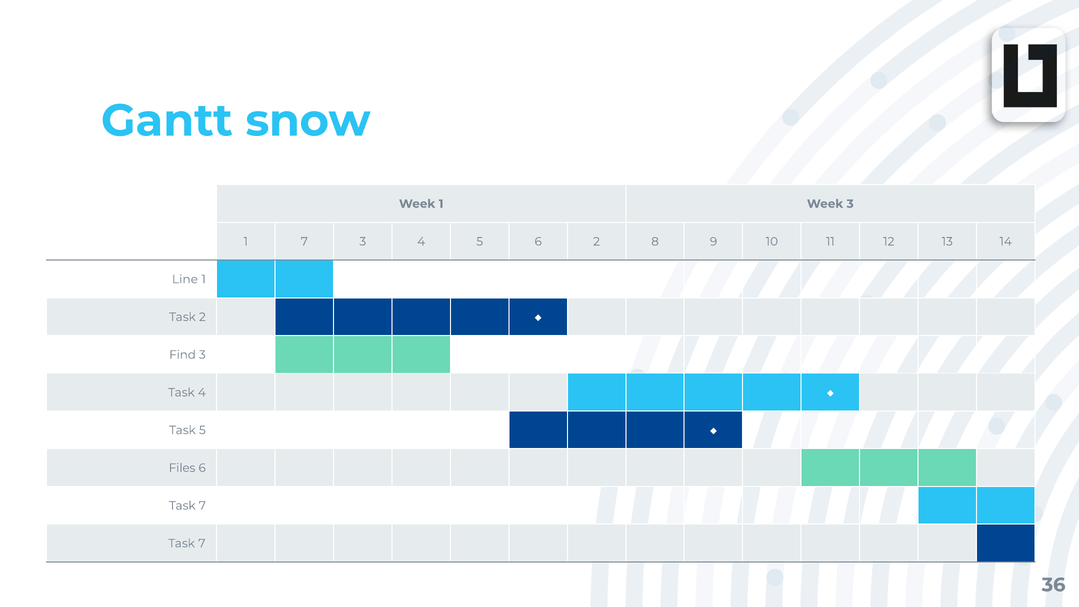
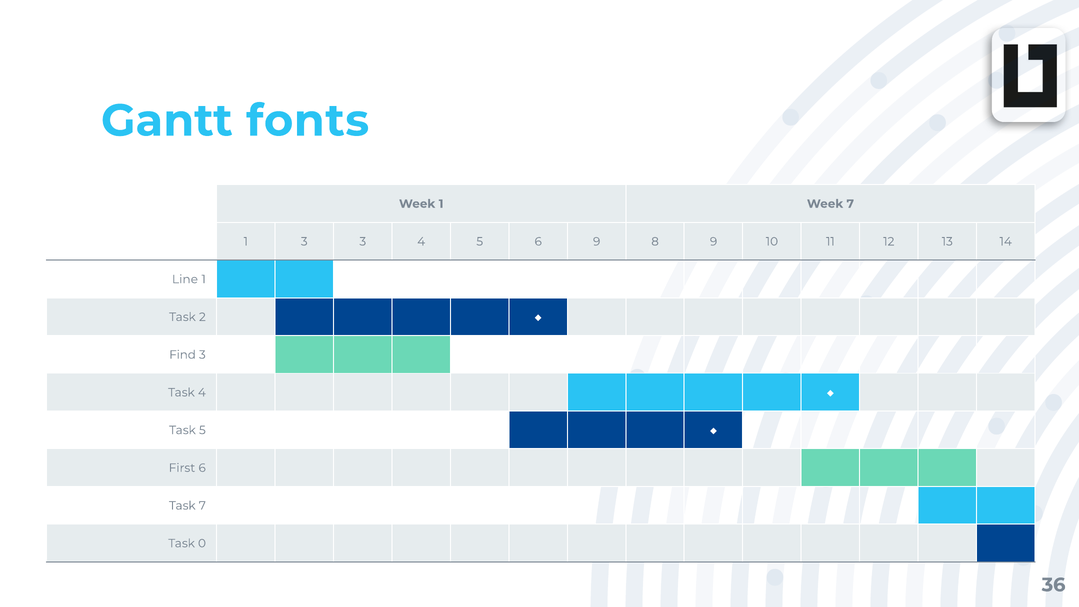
snow: snow -> fonts (308, 121)
Week 3: 3 -> 7 (850, 204)
1 7: 7 -> 3 (304, 242)
6 2: 2 -> 9 (597, 242)
Files: Files -> First (182, 468)
7: 7 -> 0 (202, 543)
